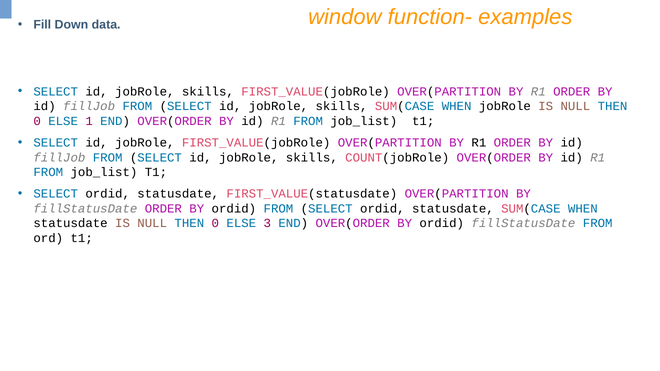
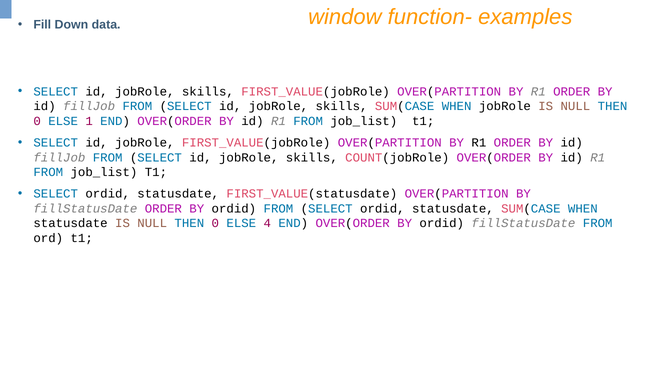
3: 3 -> 4 (267, 224)
